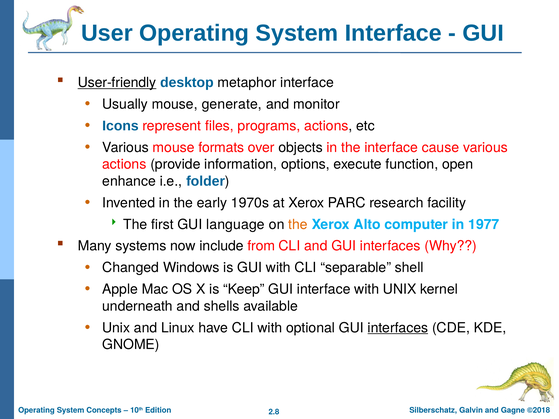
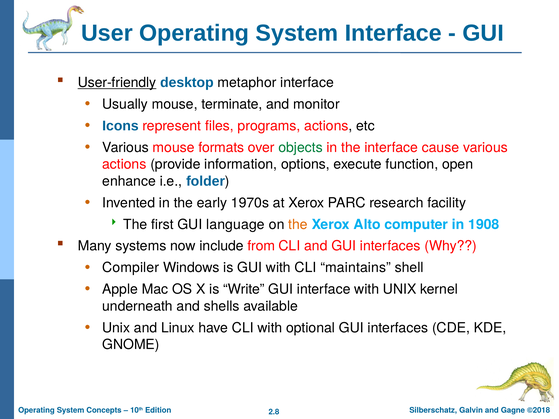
generate: generate -> terminate (232, 104)
objects colour: black -> green (301, 148)
1977: 1977 -> 1908 (484, 225)
Changed: Changed -> Compiler (131, 268)
separable: separable -> maintains (356, 268)
Keep: Keep -> Write (244, 290)
interfaces underline: present -> none (398, 328)
